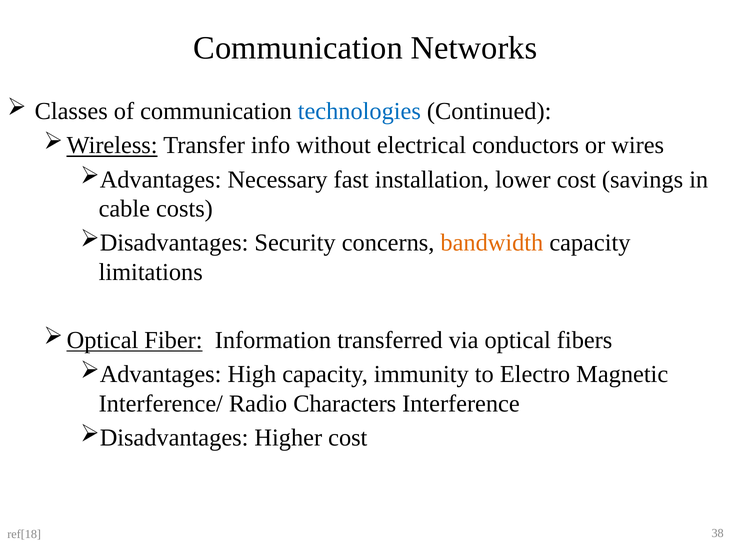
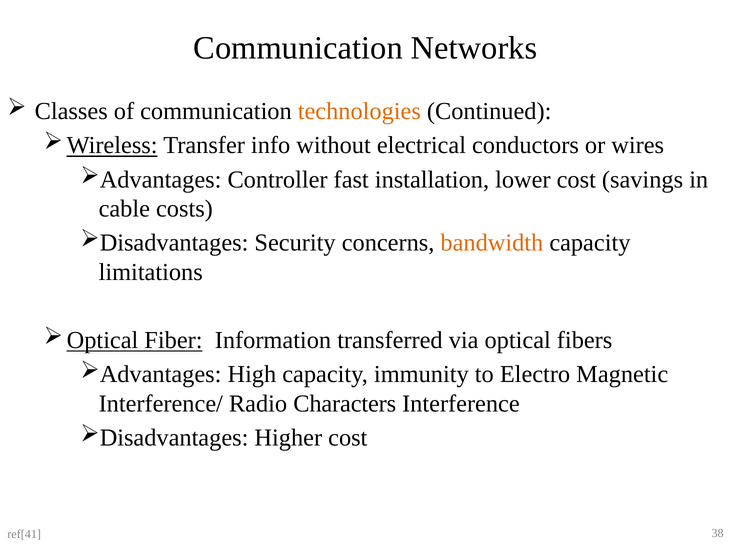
technologies colour: blue -> orange (359, 111)
Necessary: Necessary -> Controller (278, 180)
ref[18: ref[18 -> ref[41 (24, 534)
